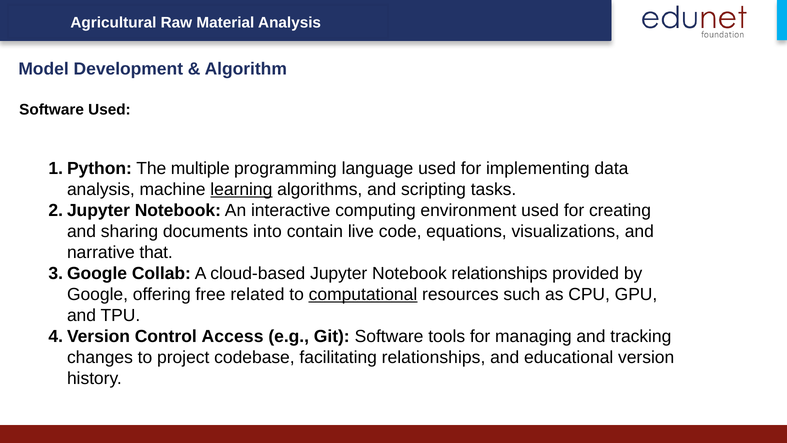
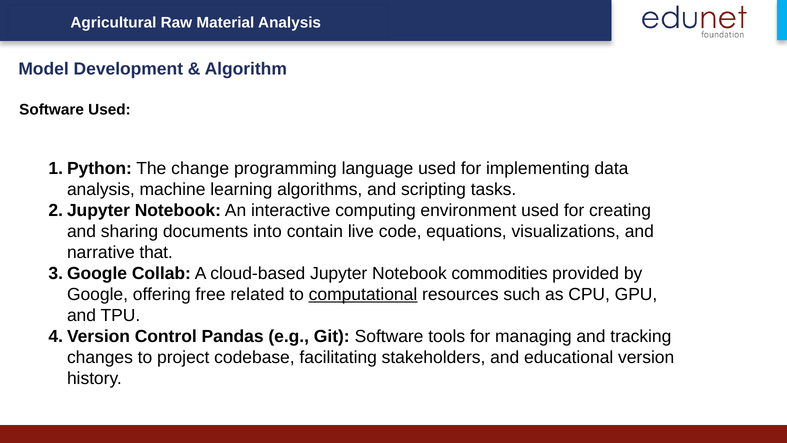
multiple: multiple -> change (200, 168)
learning underline: present -> none (241, 189)
Notebook relationships: relationships -> commodities (500, 273)
Access: Access -> Pandas (233, 336)
facilitating relationships: relationships -> stakeholders (434, 357)
